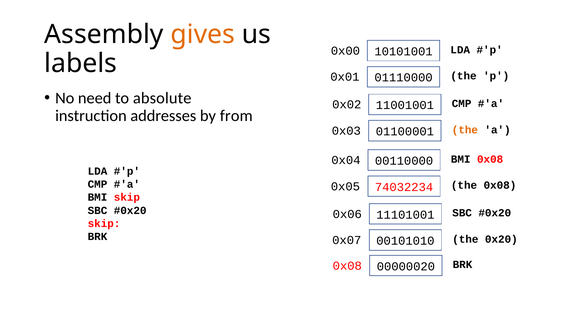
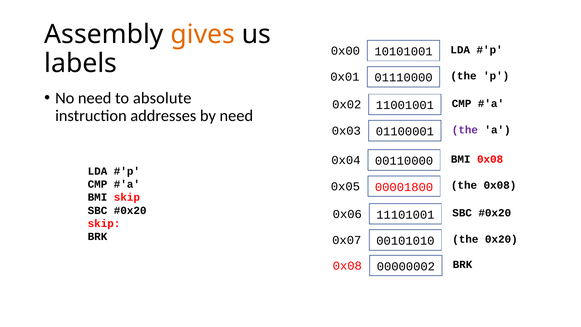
by from: from -> need (236, 116)
the colour: orange -> purple (465, 130)
74032234: 74032234 -> 00001800 (404, 187)
00000020: 00000020 -> 00000002 (406, 266)
